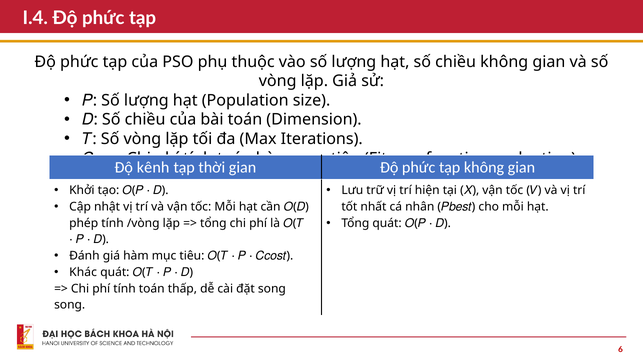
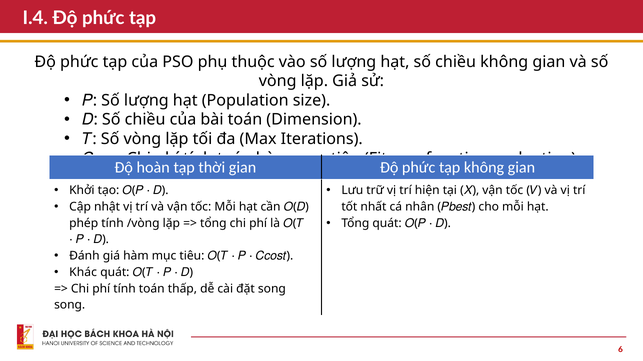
kênh: kênh -> hoàn (153, 168)
